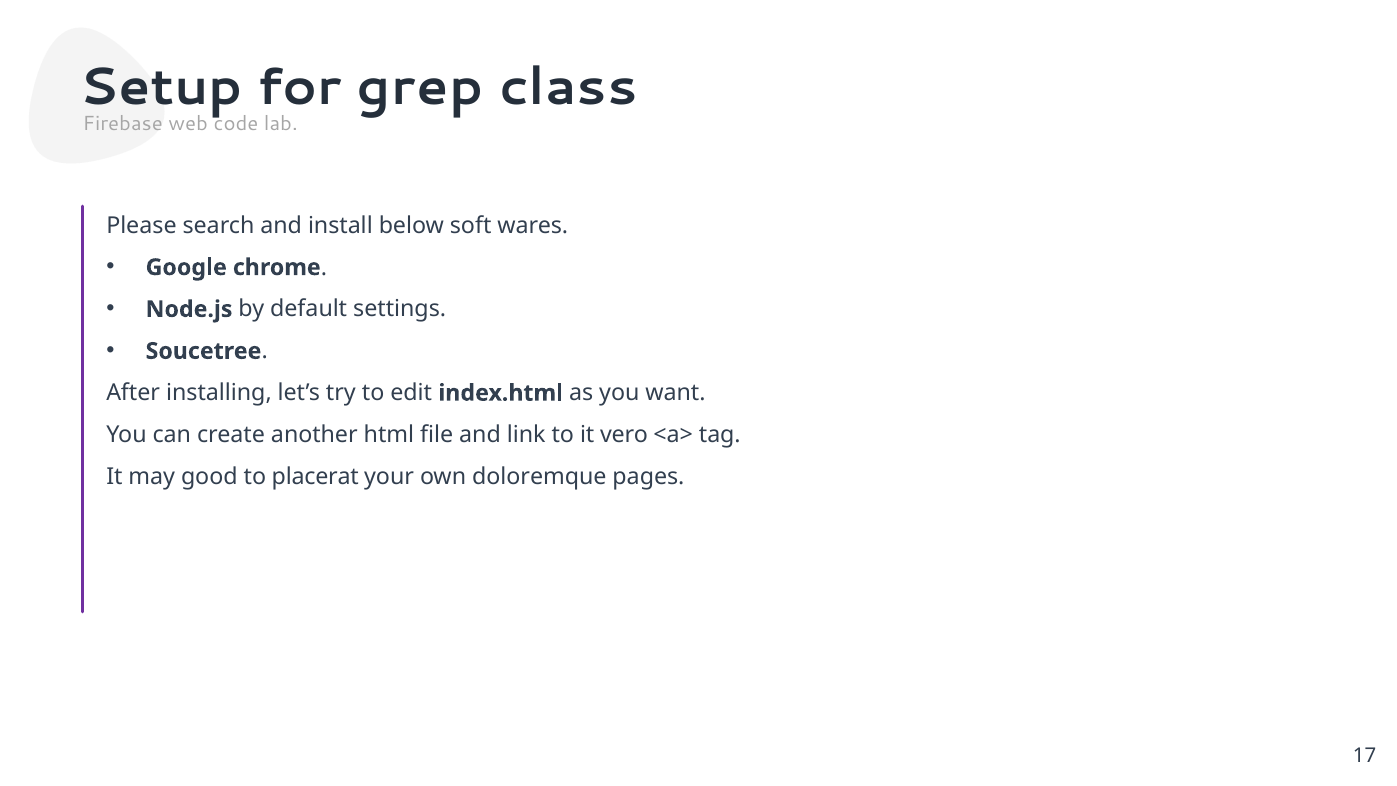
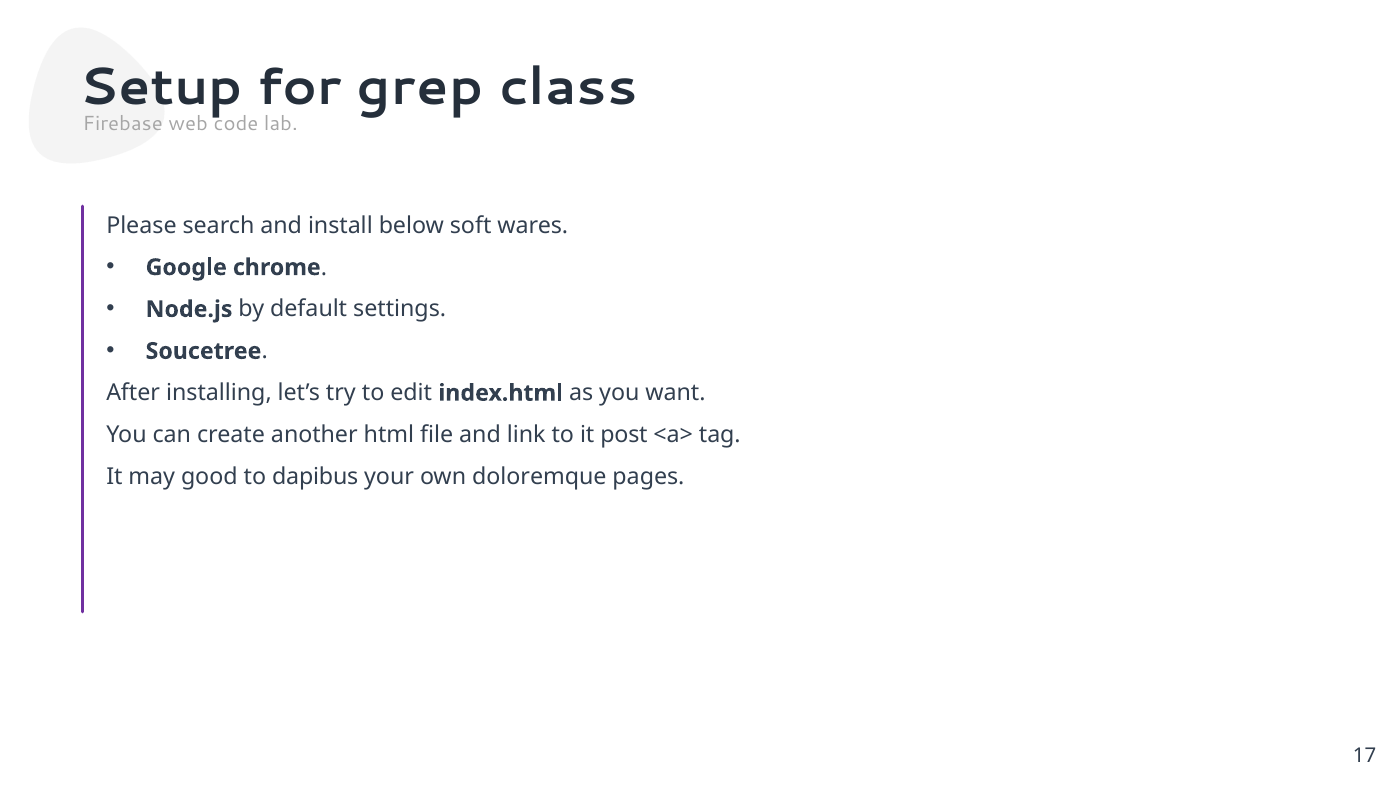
vero: vero -> post (624, 435)
placerat: placerat -> dapibus (315, 477)
